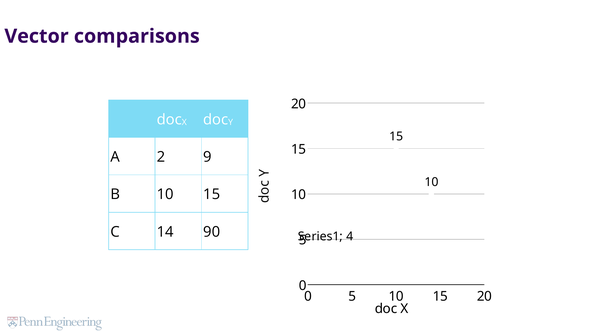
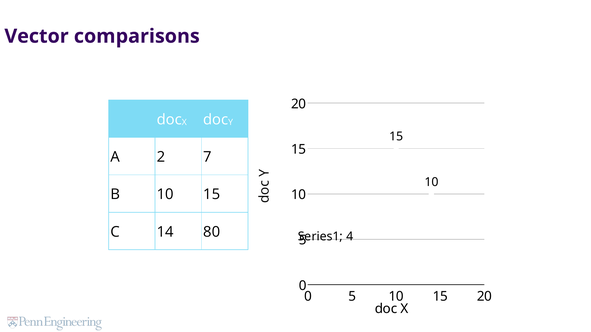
9: 9 -> 7 (207, 157)
90: 90 -> 80 (212, 232)
